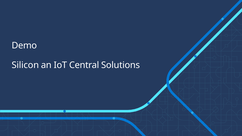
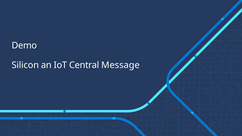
Solutions: Solutions -> Message (120, 65)
